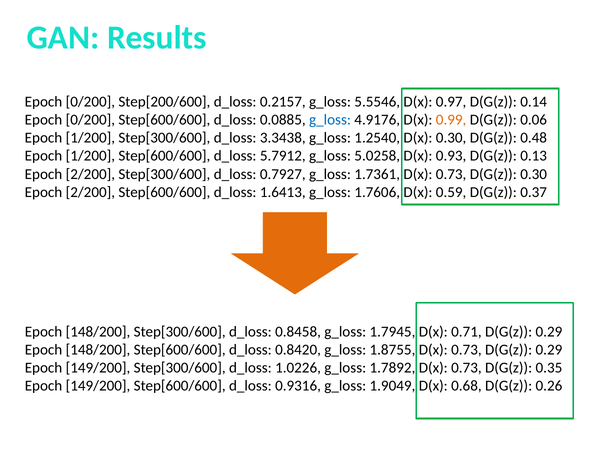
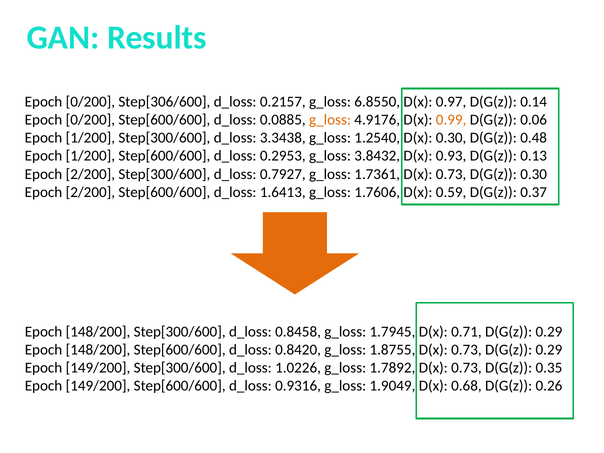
Step[200/600: Step[200/600 -> Step[306/600 (164, 102)
5.5546: 5.5546 -> 6.8550 (377, 102)
g_loss colour: blue -> orange (330, 120)
5.7912: 5.7912 -> 0.2953 (283, 156)
5.0258: 5.0258 -> 3.8432 (377, 156)
